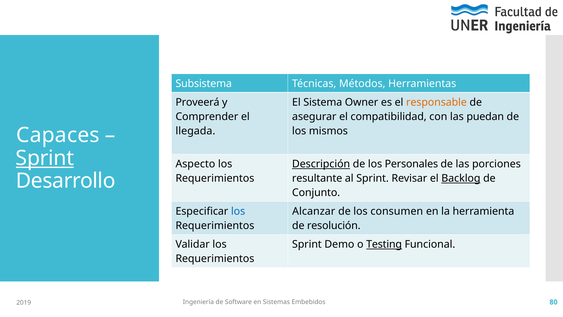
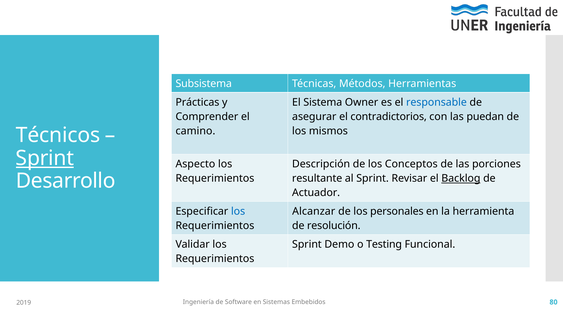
Proveerá: Proveerá -> Prácticas (197, 102)
responsable colour: orange -> blue (436, 102)
compatibilidad: compatibilidad -> contradictorios (389, 117)
llegada: llegada -> camino (195, 131)
Capaces: Capaces -> Técnicos (58, 135)
Descripción underline: present -> none (321, 164)
Personales: Personales -> Conceptos (411, 164)
Conjunto: Conjunto -> Actuador (316, 193)
consumen: consumen -> personales (397, 211)
Testing underline: present -> none (384, 244)
